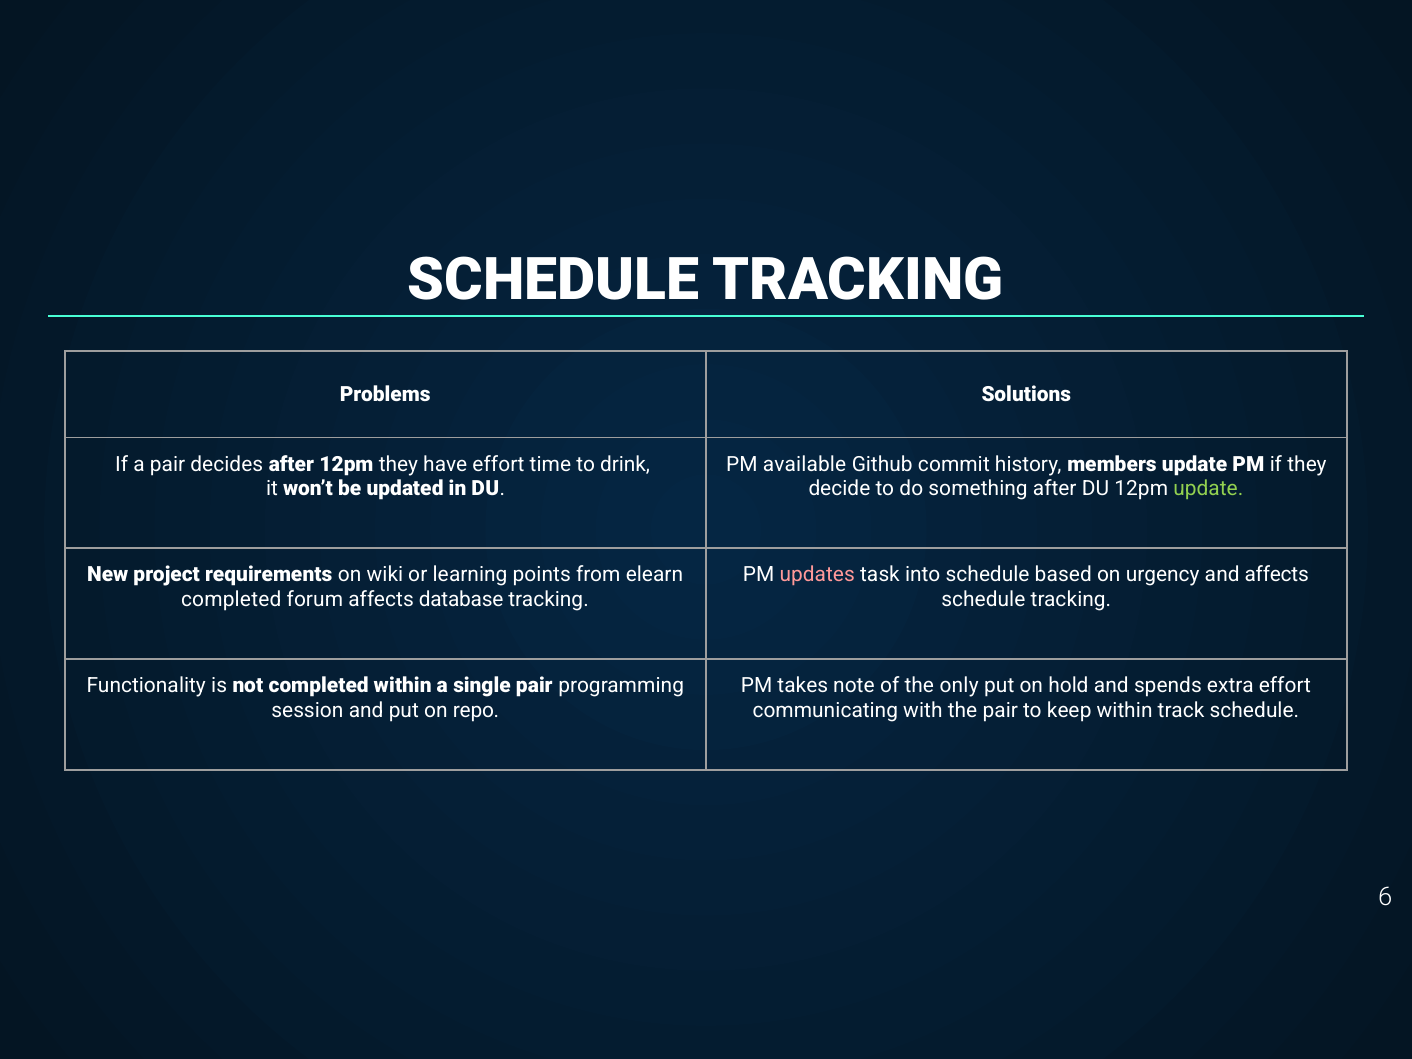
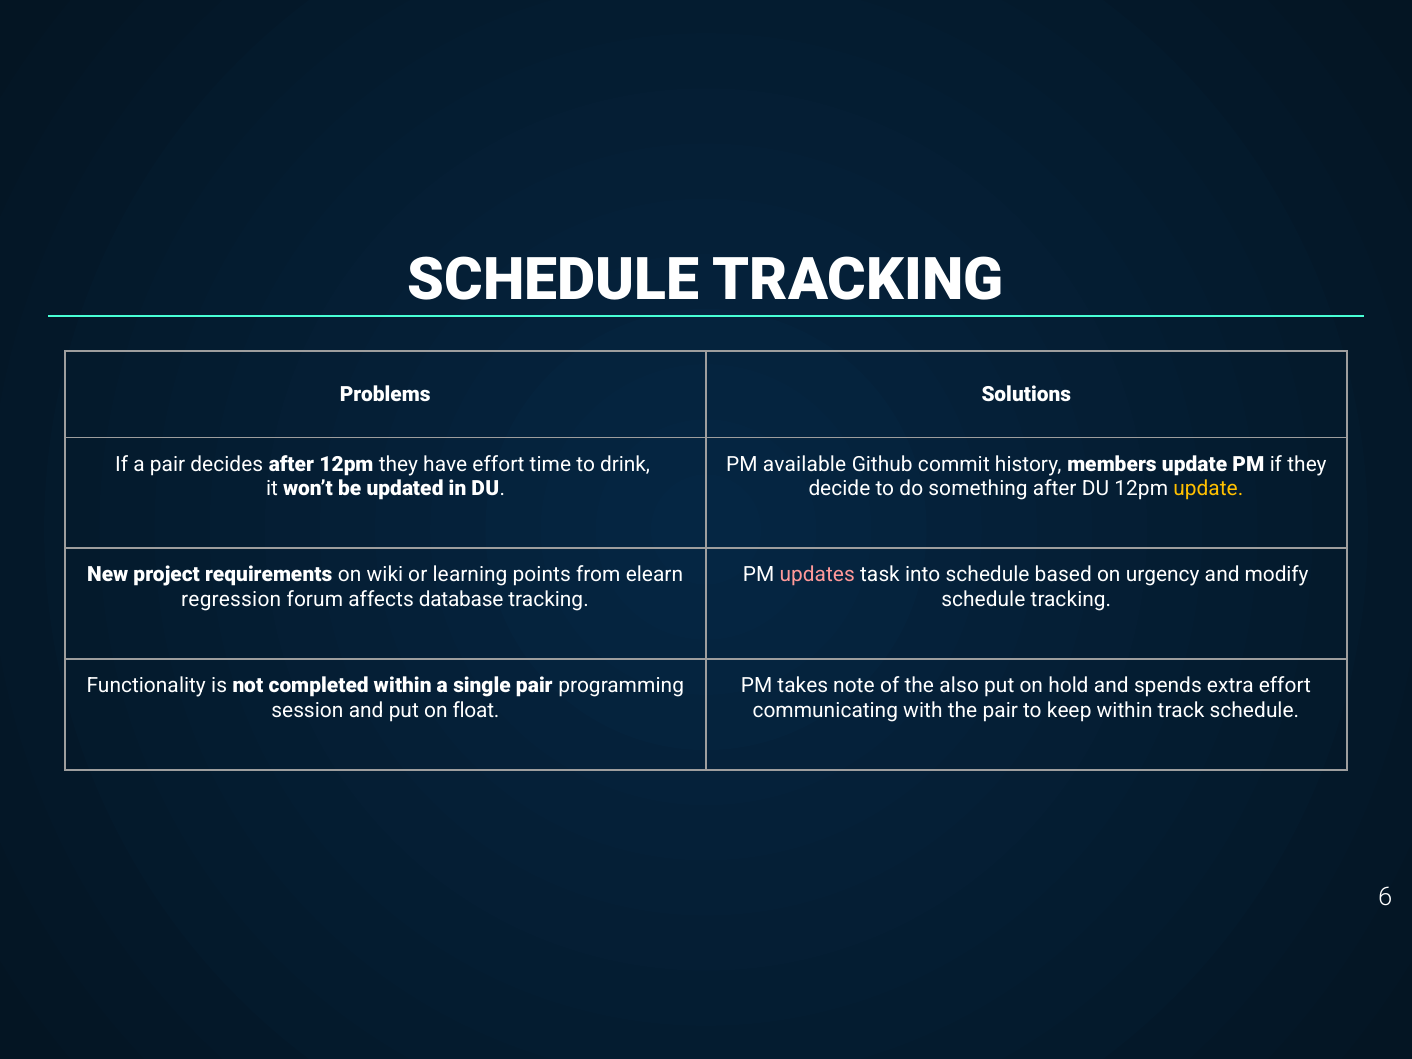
update colour: light green -> yellow (1208, 489)
and affects: affects -> modify (1277, 575)
completed: completed -> regression (231, 599)
only: only -> also (959, 686)
repo: repo -> float (476, 710)
